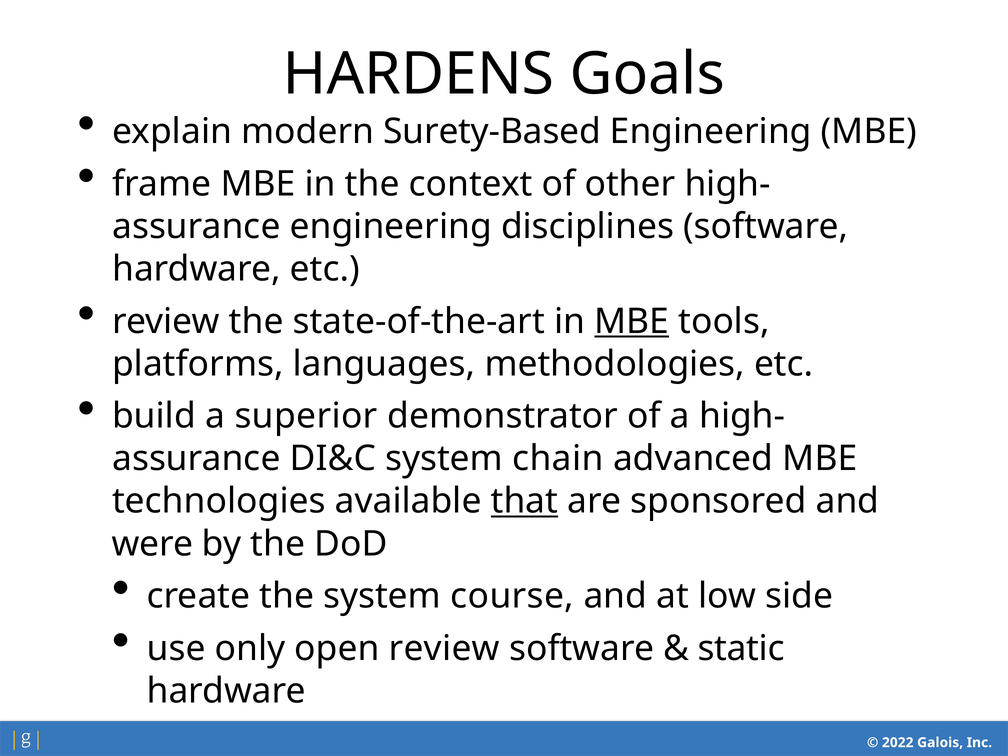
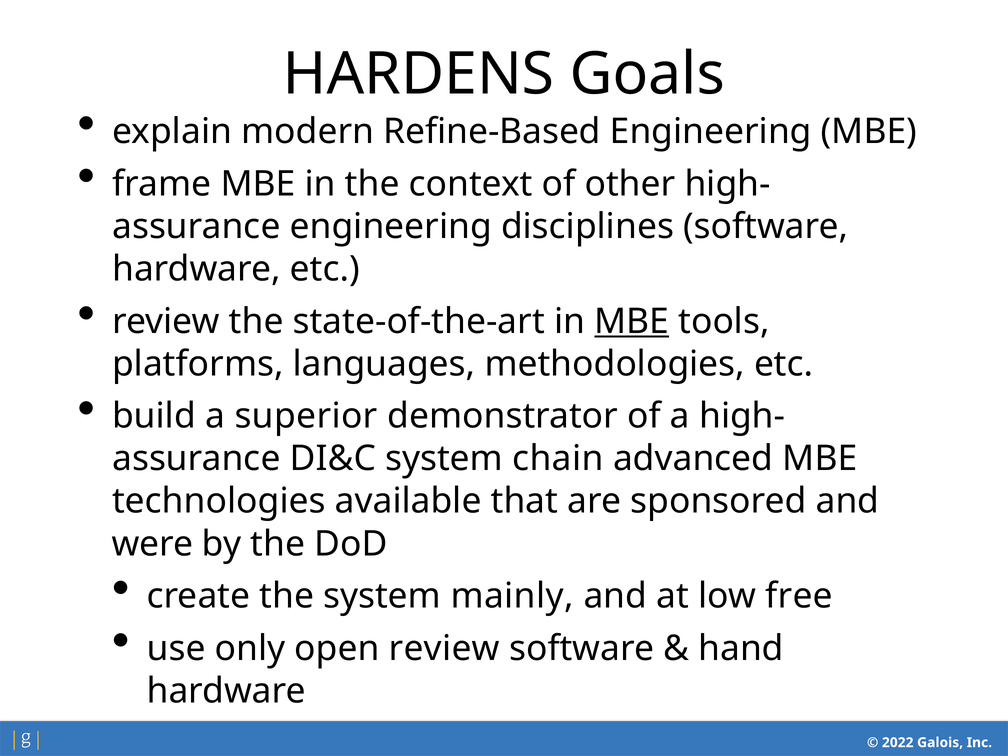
Surety-Based: Surety-Based -> Refine-Based (492, 132)
that underline: present -> none (524, 501)
course: course -> mainly (512, 596)
side: side -> free (799, 596)
static: static -> hand (741, 649)
